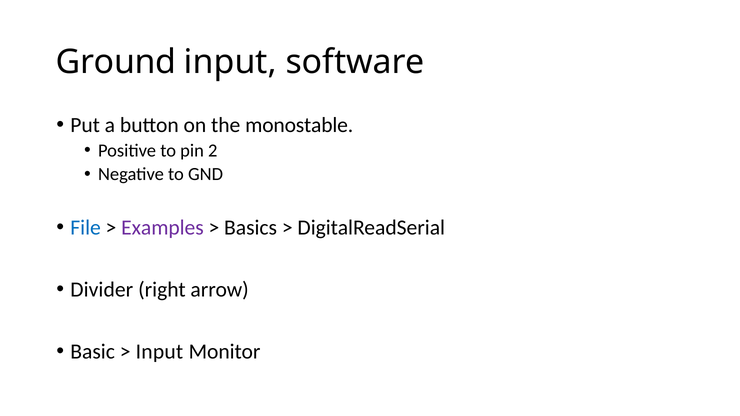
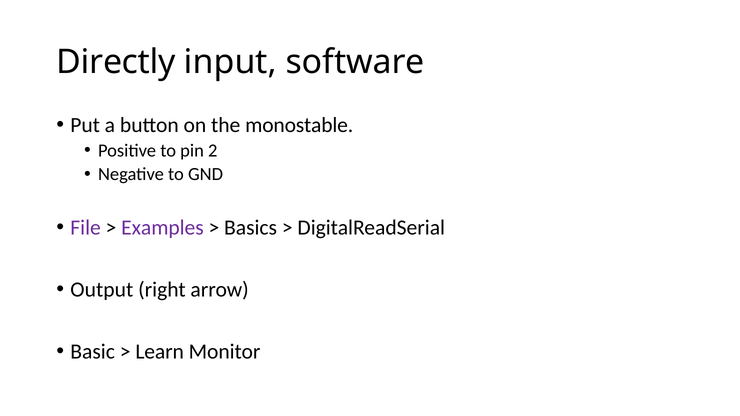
Ground: Ground -> Directly (116, 62)
File colour: blue -> purple (86, 228)
Divider: Divider -> Output (102, 290)
Input: Input -> Learn (160, 352)
